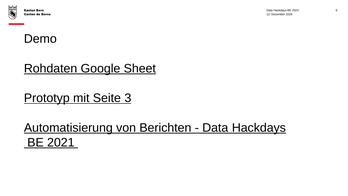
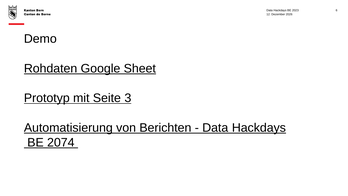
2021: 2021 -> 2074 (61, 142)
